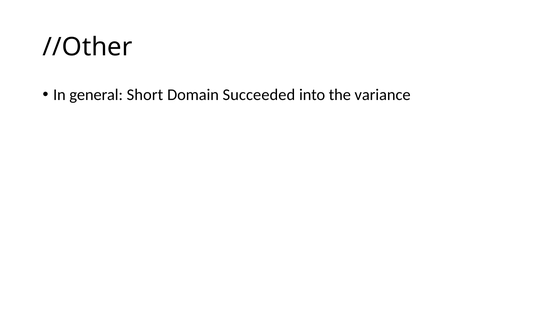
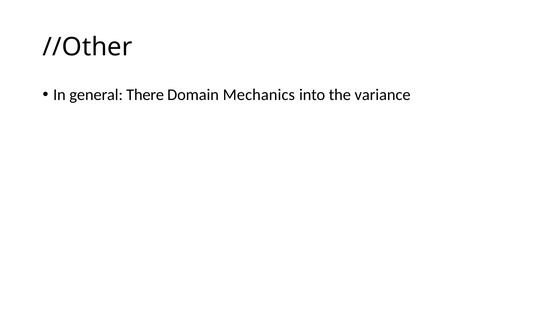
Short: Short -> There (145, 95)
Succeeded: Succeeded -> Mechanics (259, 95)
